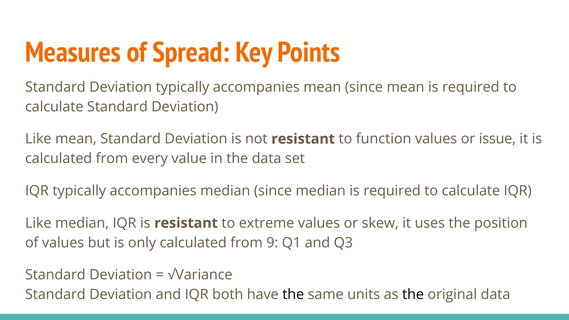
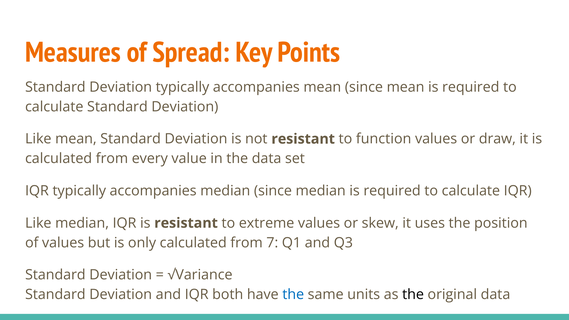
issue: issue -> draw (497, 139)
9: 9 -> 7 (272, 243)
the colour: black -> blue (293, 295)
